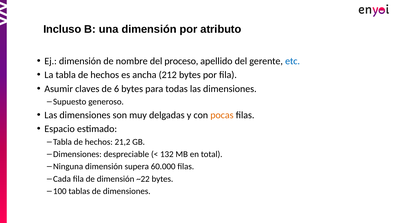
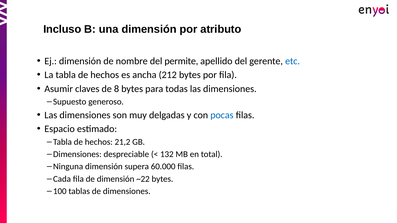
proceso: proceso -> permite (181, 61)
6: 6 -> 8 (117, 89)
pocas colour: orange -> blue (222, 115)
